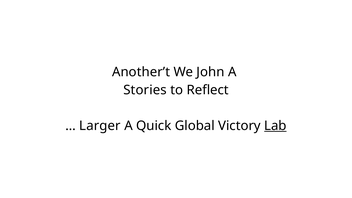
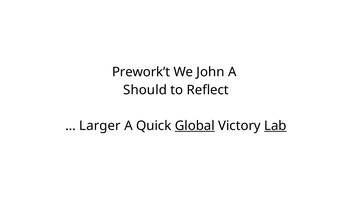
Another’t: Another’t -> Prework’t (141, 72)
Stories: Stories -> Should (145, 90)
Global underline: none -> present (195, 126)
